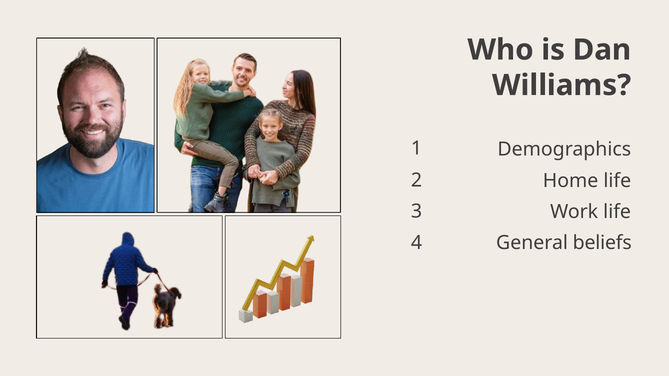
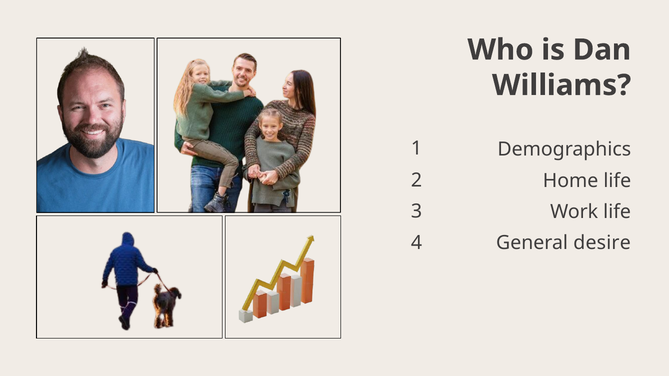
beliefs: beliefs -> desire (602, 243)
